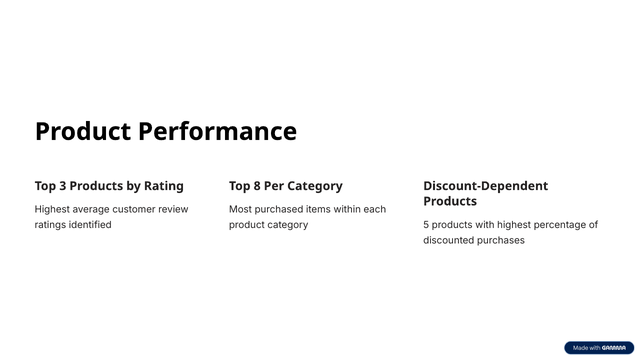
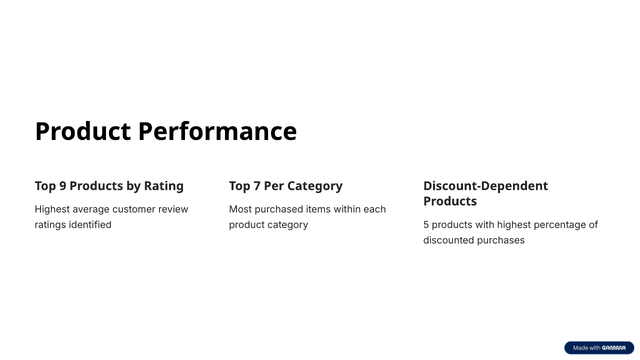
3: 3 -> 9 (63, 186)
8: 8 -> 7 (257, 186)
